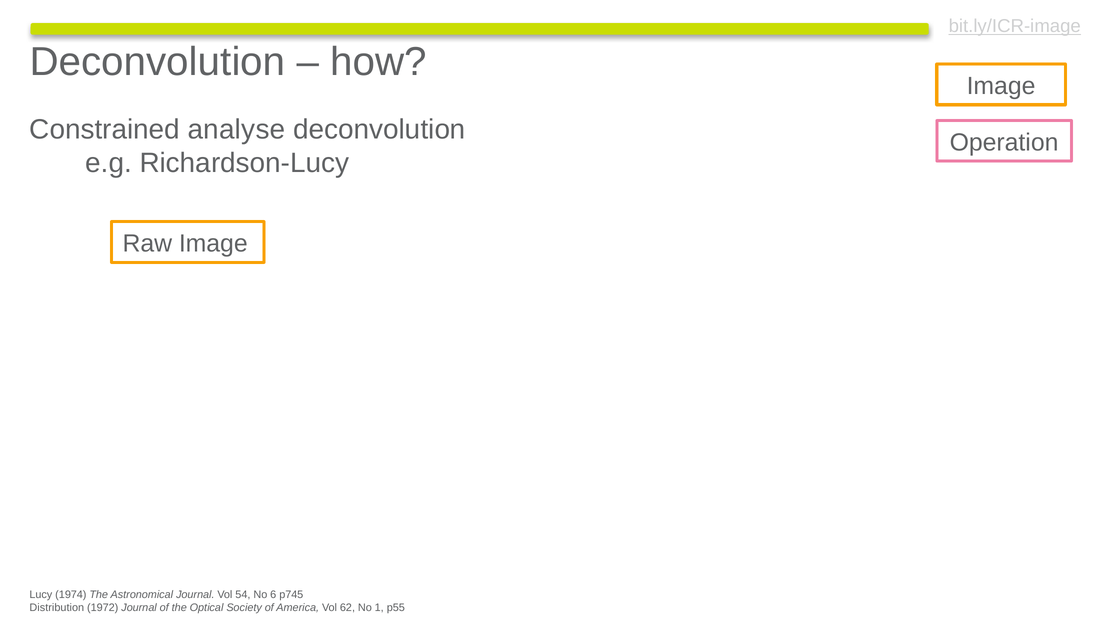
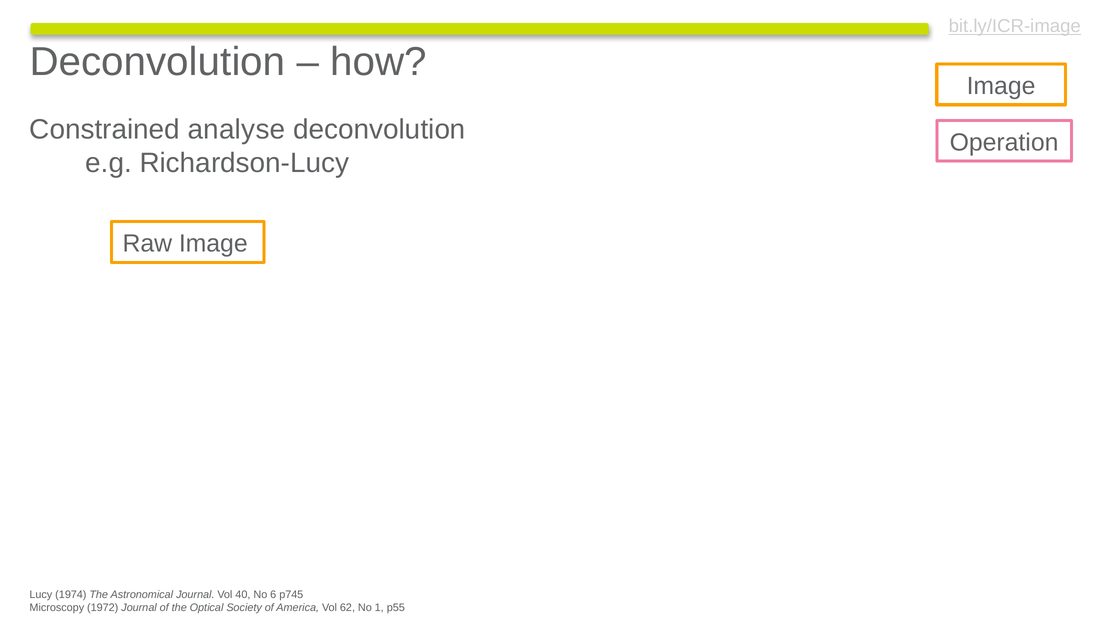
54: 54 -> 40 (243, 594)
Distribution: Distribution -> Microscopy (57, 608)
